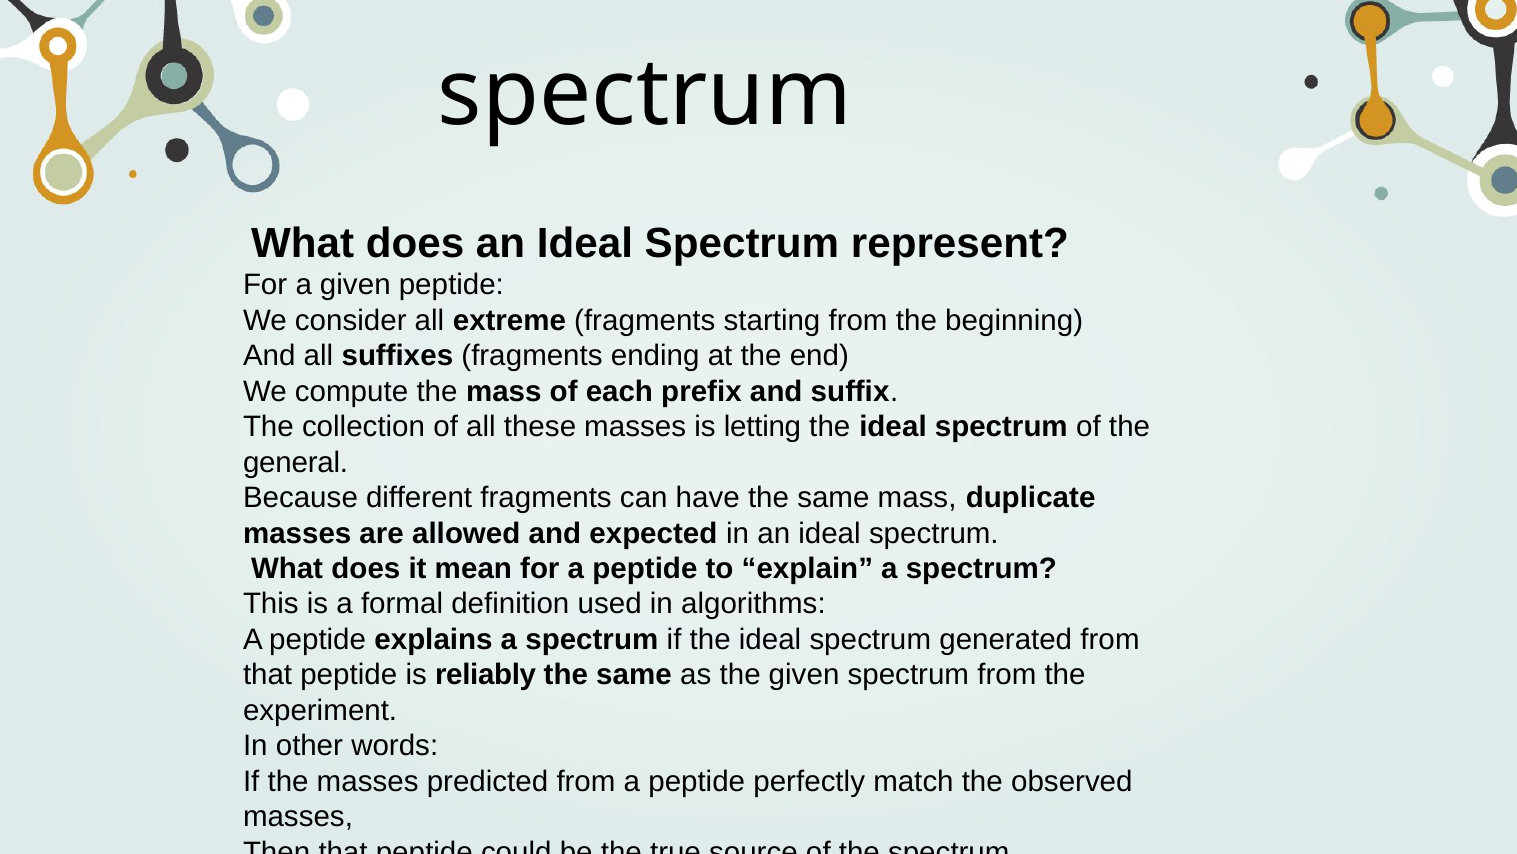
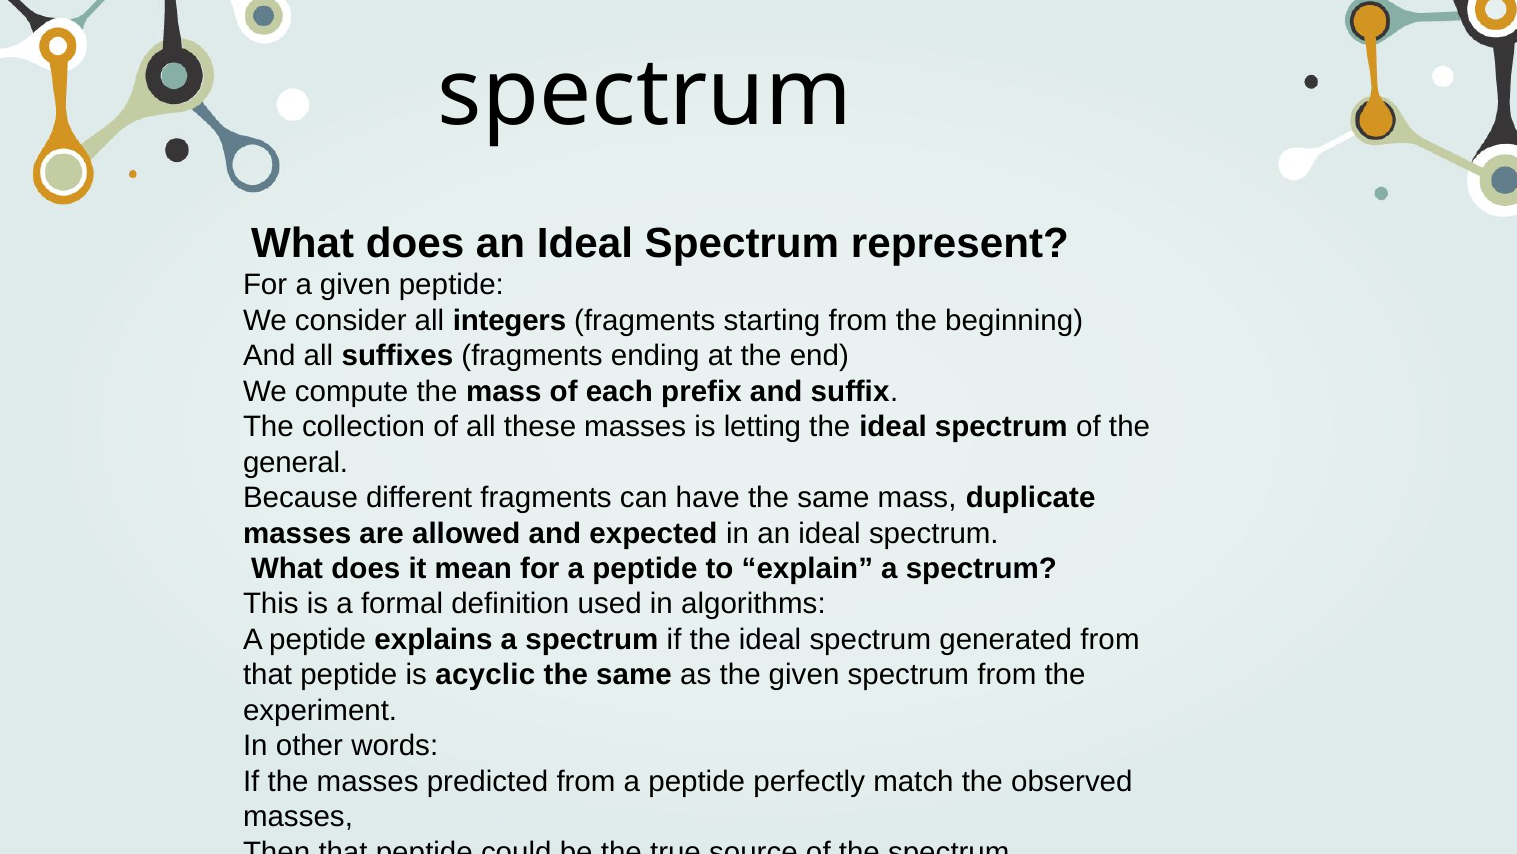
extreme: extreme -> integers (510, 320)
reliably: reliably -> acyclic (485, 675)
